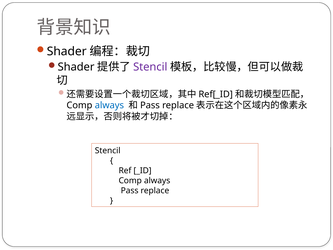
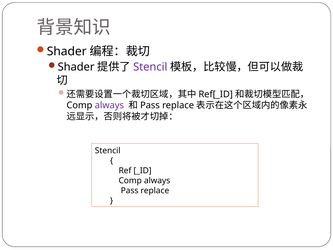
always colour: blue -> purple (109, 105)
